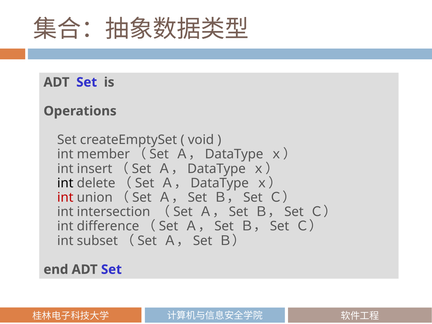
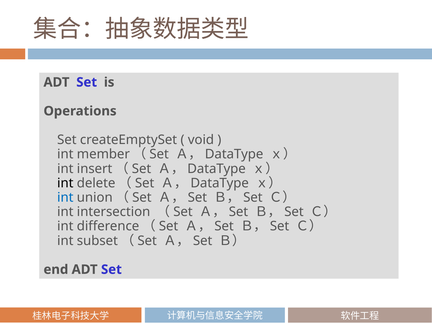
int colour: red -> blue (65, 197)
